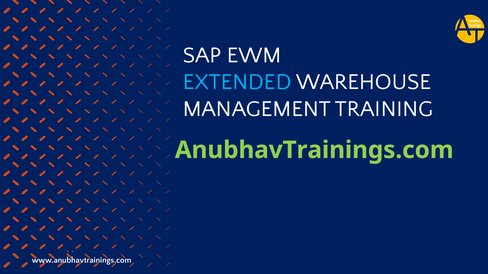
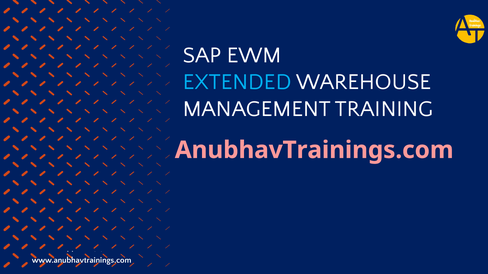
AnubhavTrainings.com colour: light green -> pink (314, 150)
